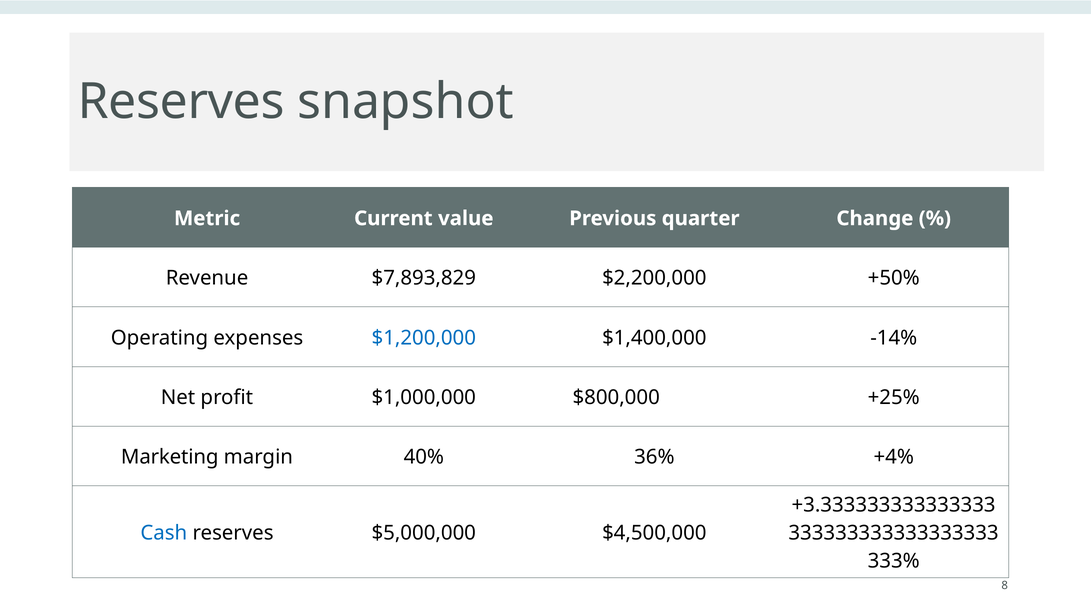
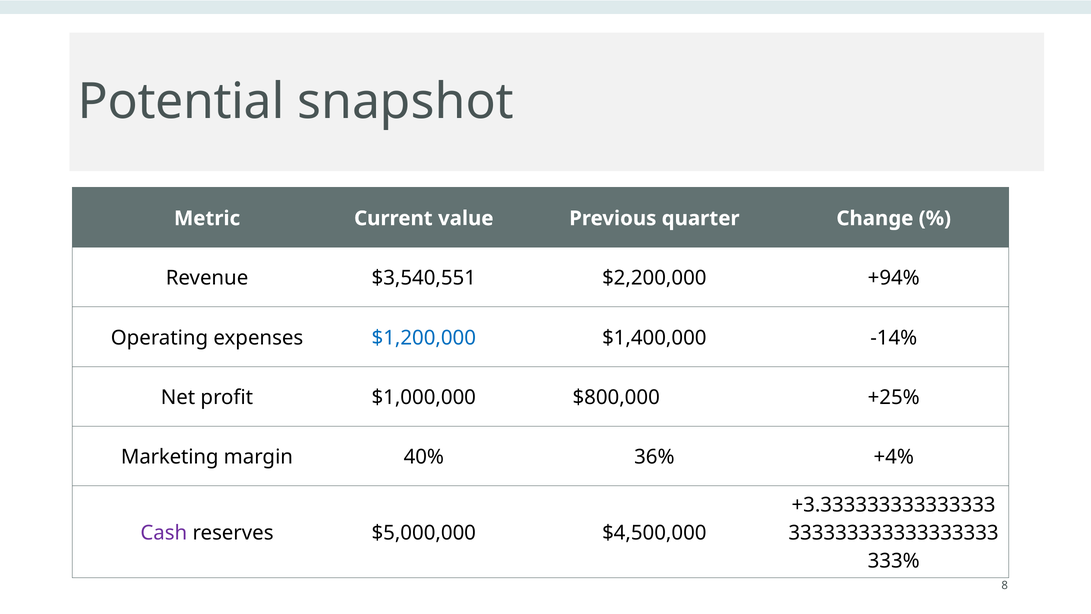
Reserves: Reserves -> Potential (181, 102)
$7,893,829: $7,893,829 -> $3,540,551 (424, 278)
+50%: +50% -> +94% (894, 278)
Cash colour: blue -> purple (164, 533)
